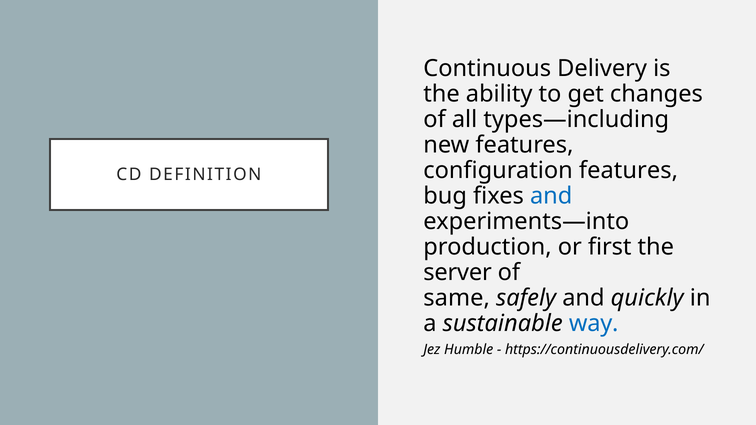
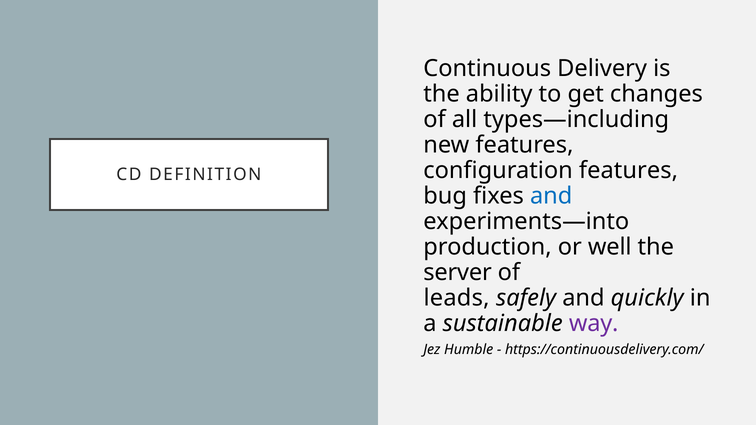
first: first -> well (610, 247)
same: same -> leads (457, 298)
way colour: blue -> purple (594, 324)
